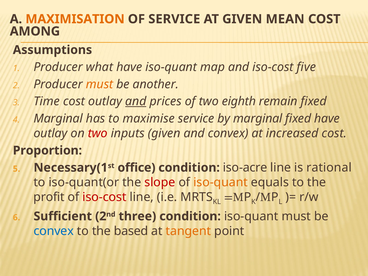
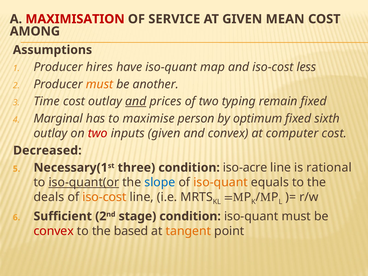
MAXIMISATION colour: orange -> red (75, 19)
what: what -> hires (99, 67)
five: five -> less (306, 67)
eighth: eighth -> typing (239, 101)
maximise service: service -> person (196, 119)
by marginal: marginal -> optimum (258, 119)
fixed have: have -> sixth (327, 119)
increased: increased -> computer (292, 133)
Proportion: Proportion -> Decreased (47, 150)
office: office -> three (136, 168)
iso-quant(or underline: none -> present (84, 182)
slope colour: red -> blue (160, 182)
profit: profit -> deals (49, 197)
iso-cost colour: red -> orange (104, 197)
three: three -> stage (137, 216)
convex colour: blue -> red (54, 231)
